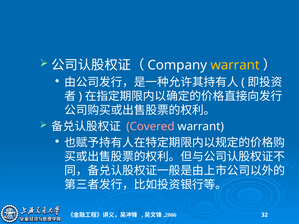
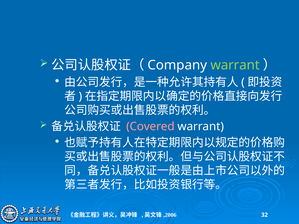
warrant colour: yellow -> light green (235, 65)
